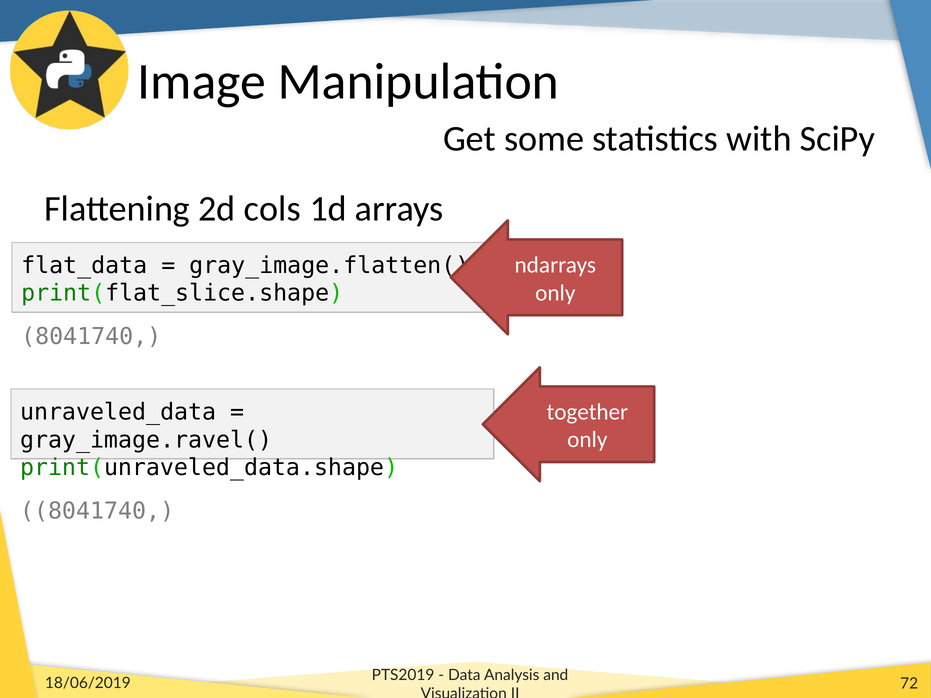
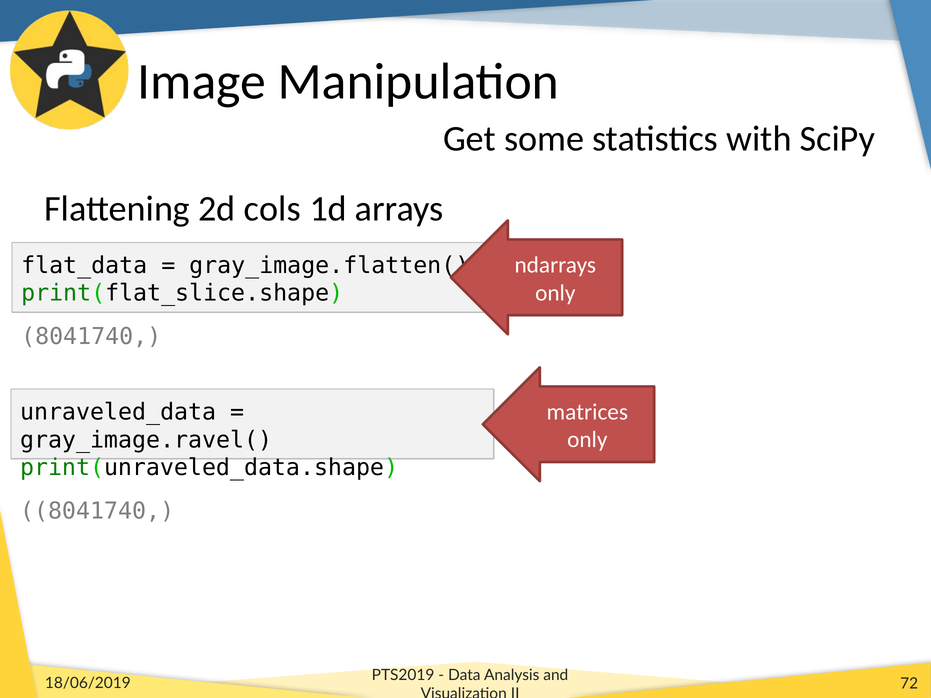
together: together -> matrices (587, 412)
